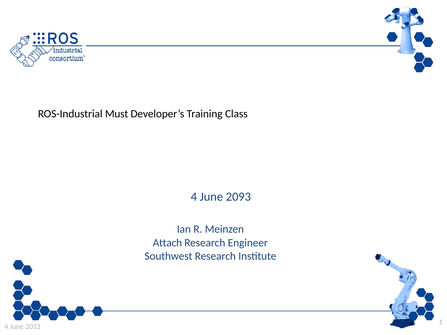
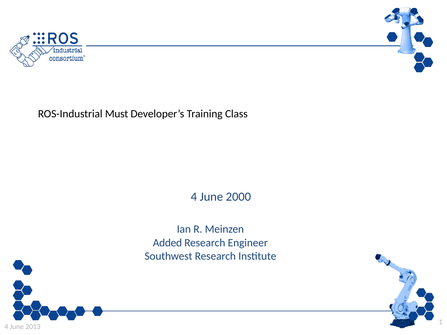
2093: 2093 -> 2000 (238, 197)
Attach: Attach -> Added (167, 243)
